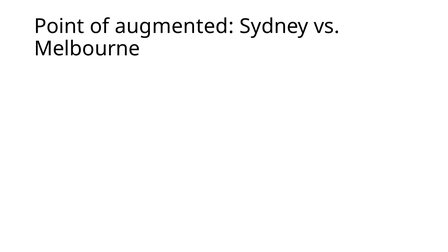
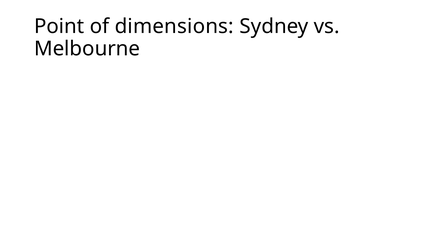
augmented: augmented -> dimensions (174, 27)
